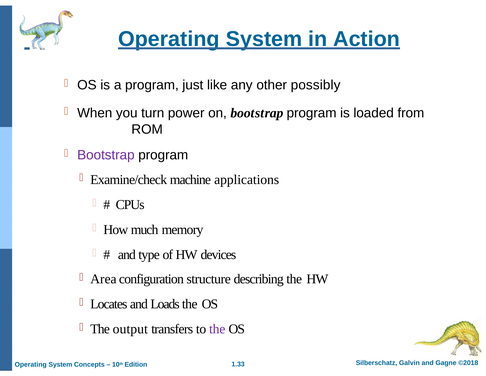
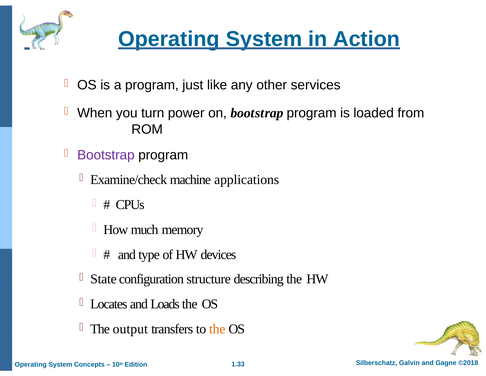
possibly: possibly -> services (316, 85)
Area: Area -> State (104, 279)
the colour: purple -> orange (217, 329)
